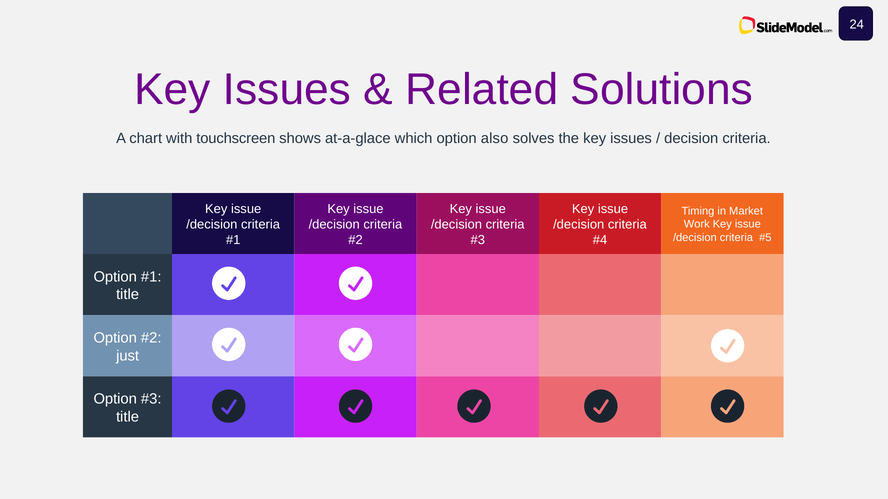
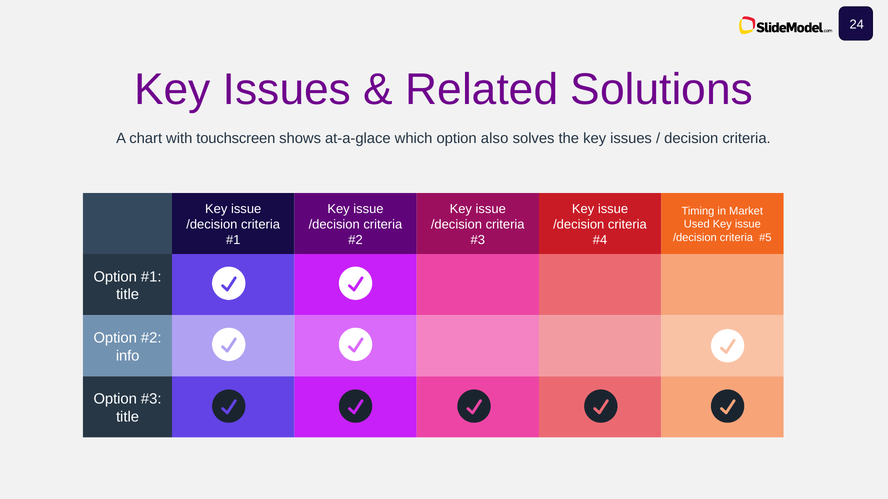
Work: Work -> Used (697, 225)
just: just -> info (128, 356)
